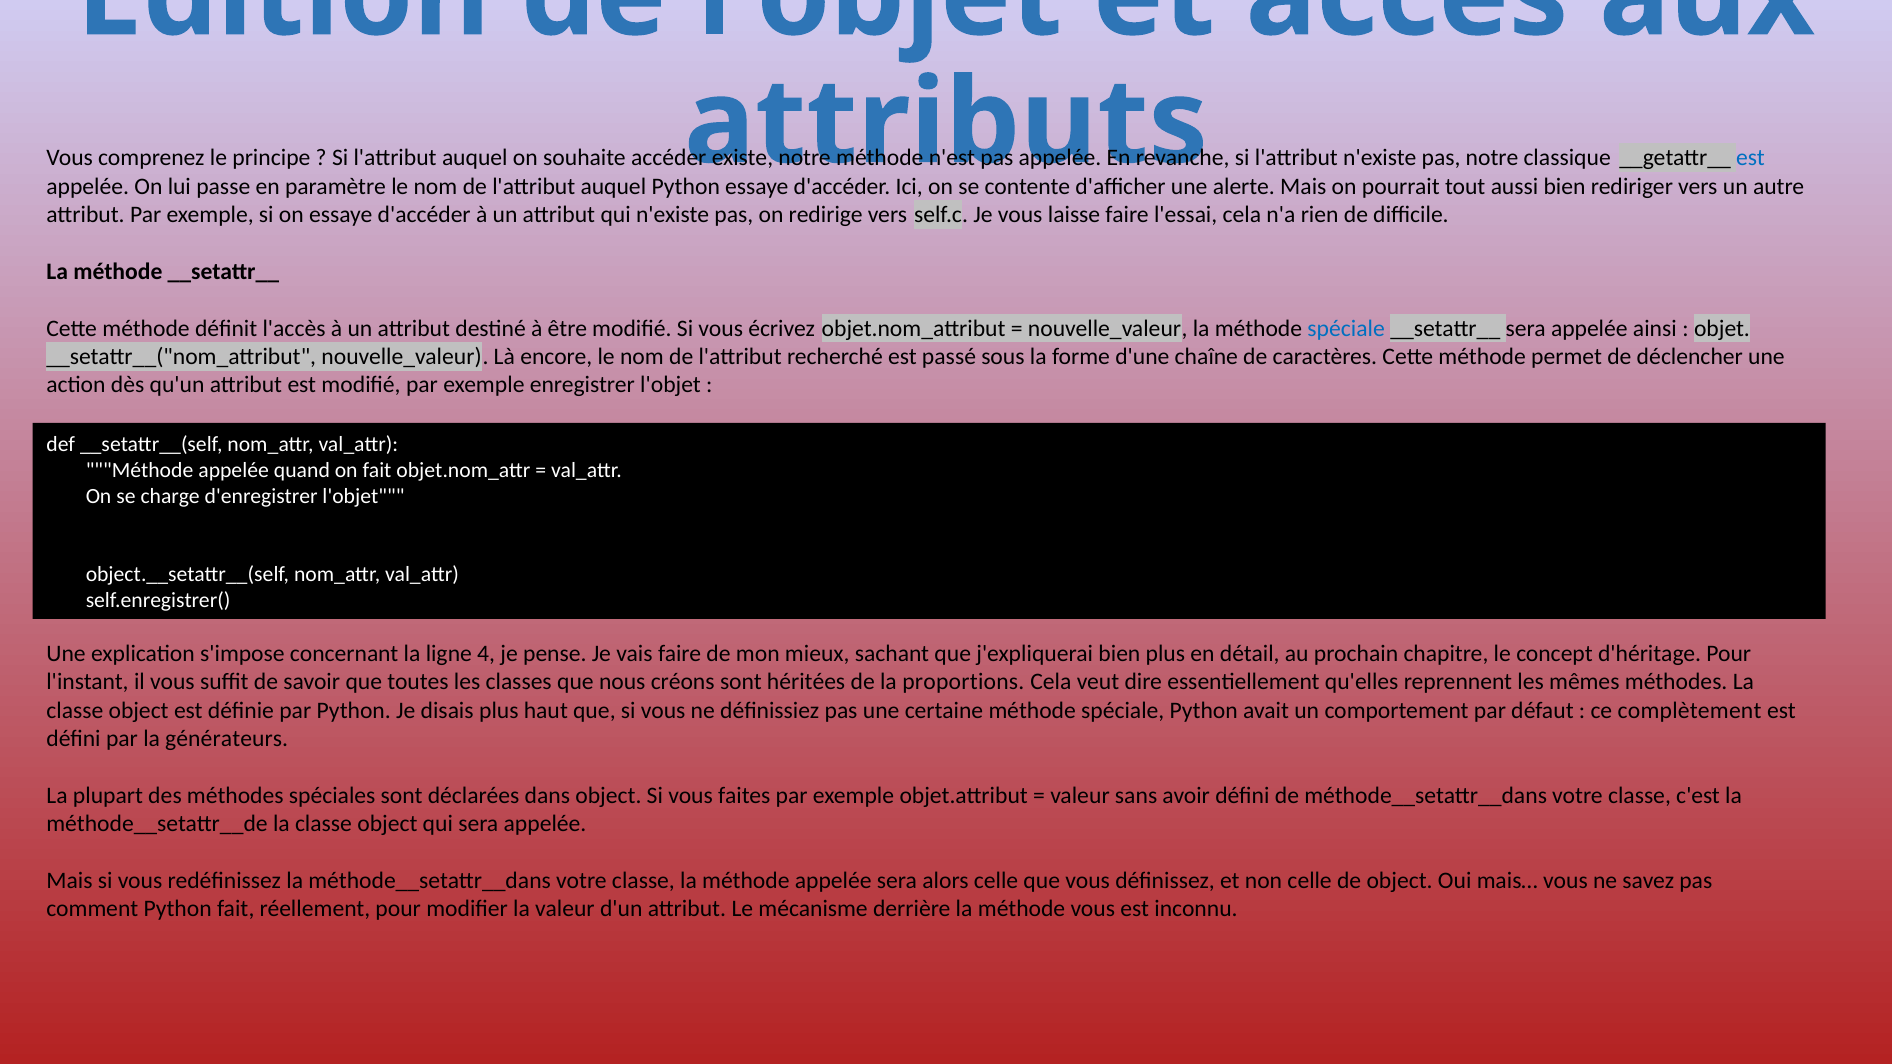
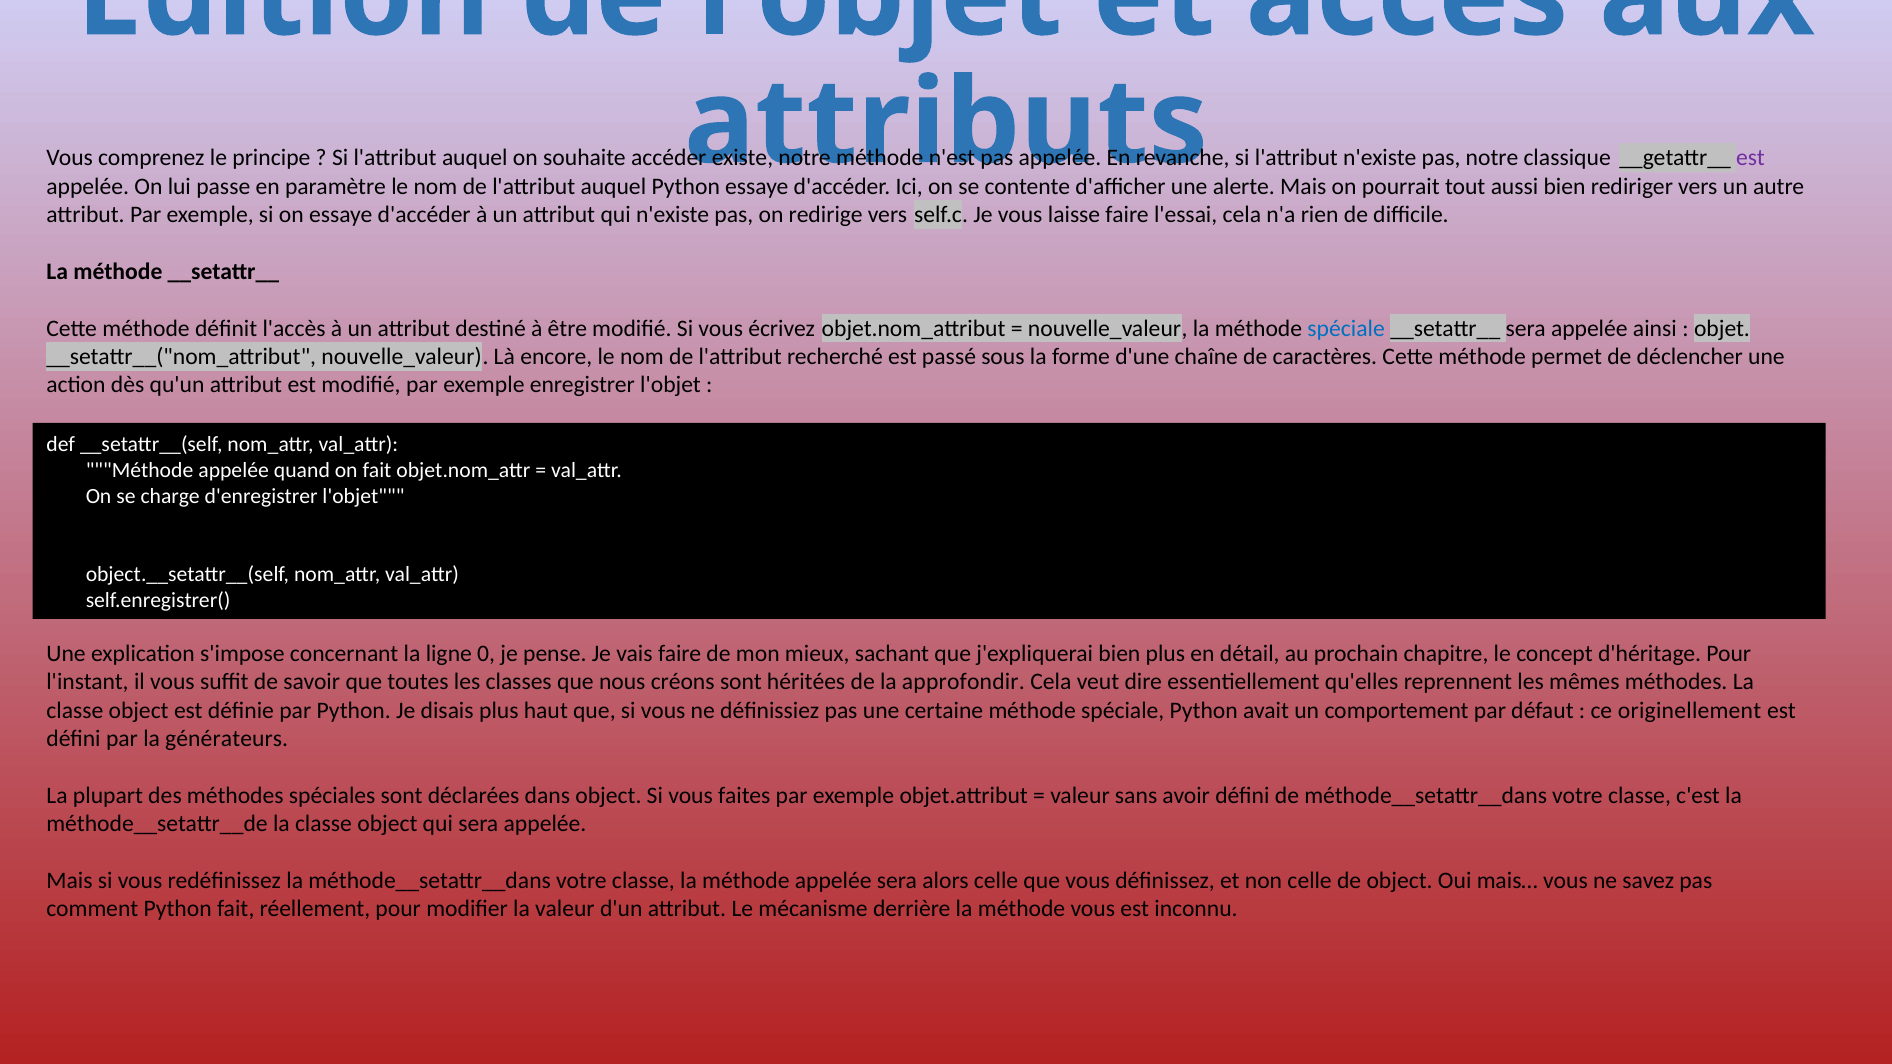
est colour: blue -> purple (1751, 158)
4: 4 -> 0 (486, 654)
proportions: proportions -> approfondir (963, 682)
complètement: complètement -> originellement (1690, 710)
